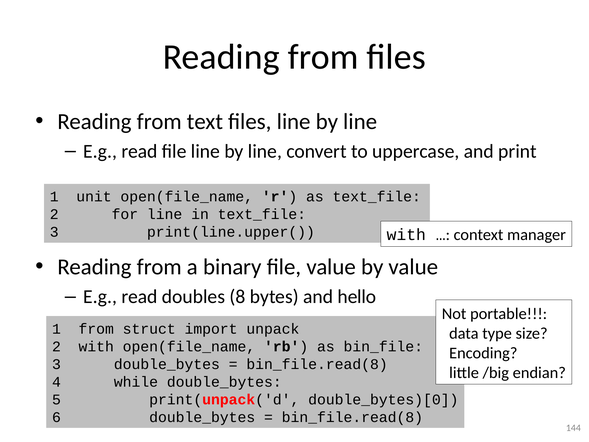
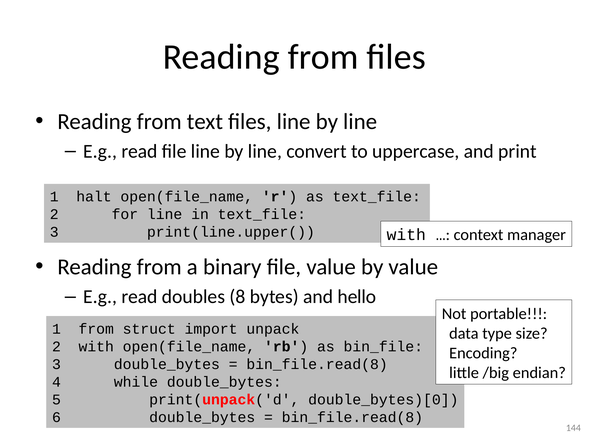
unit: unit -> halt (94, 197)
